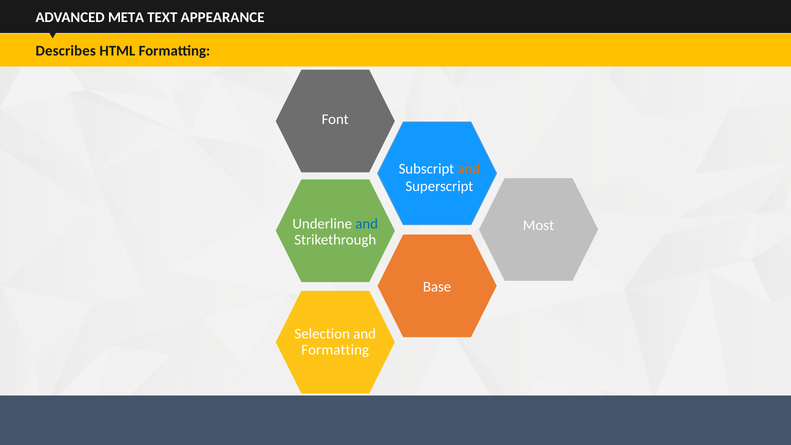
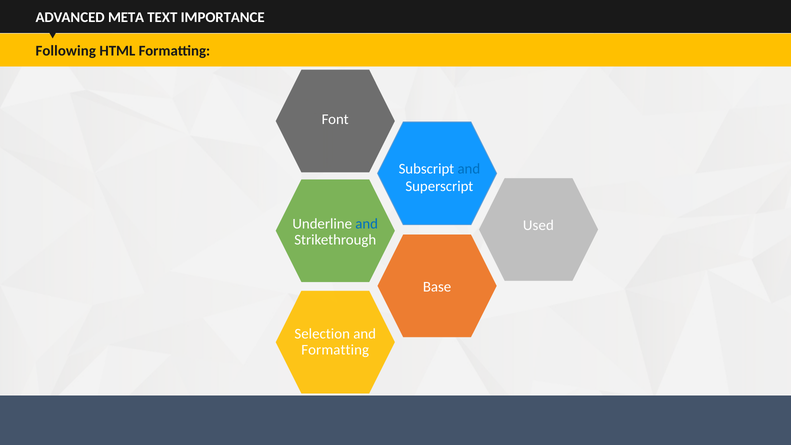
APPEARANCE: APPEARANCE -> IMPORTANCE (223, 18)
Describes: Describes -> Following (66, 51)
and colour: orange -> blue (469, 169)
Most: Most -> Used (538, 225)
